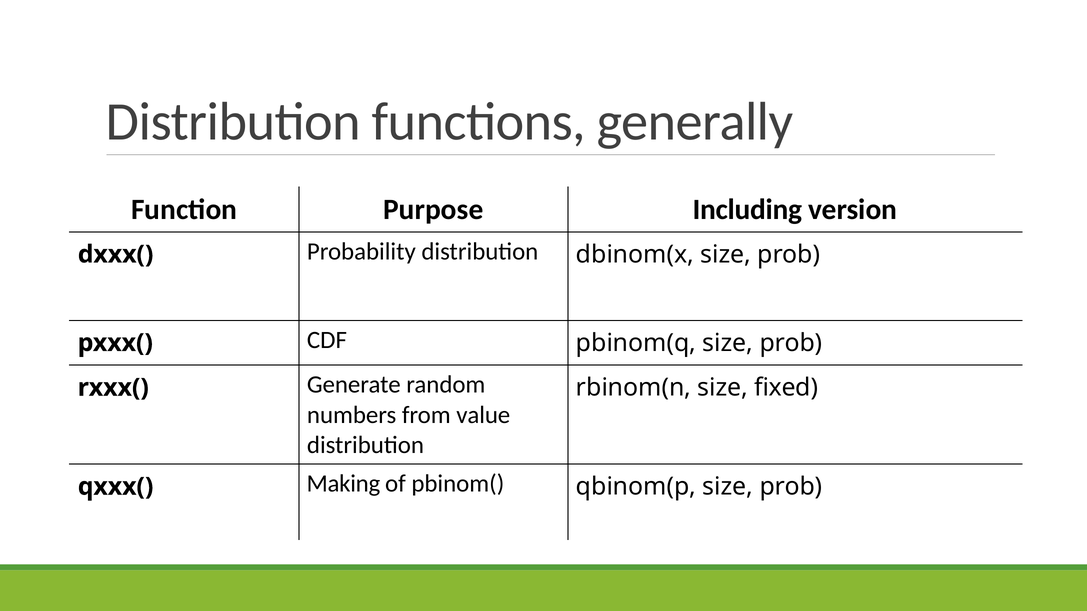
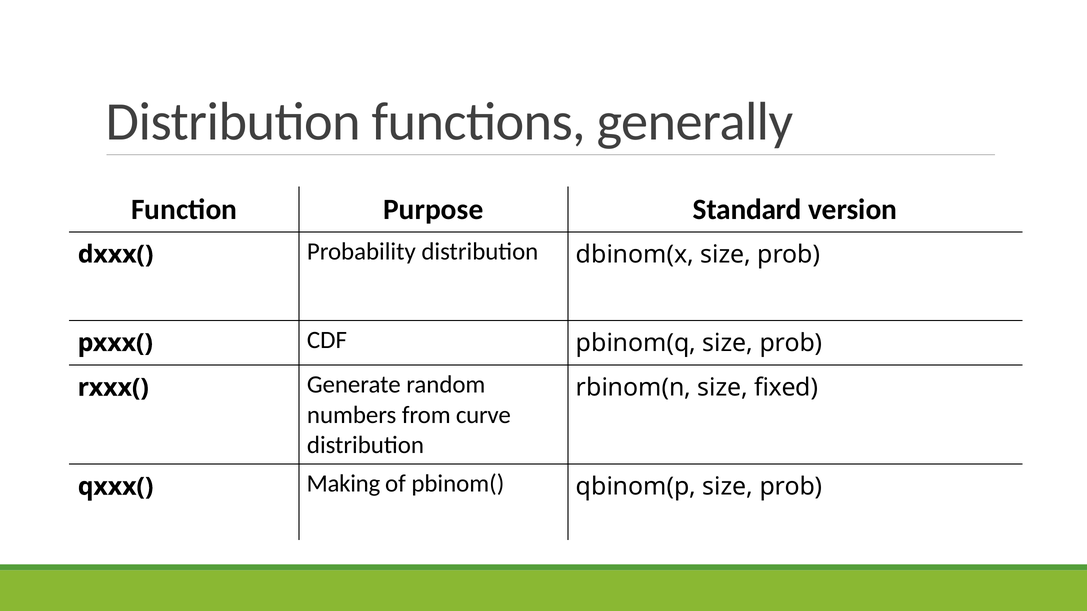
Including: Including -> Standard (747, 210)
value: value -> curve (483, 415)
